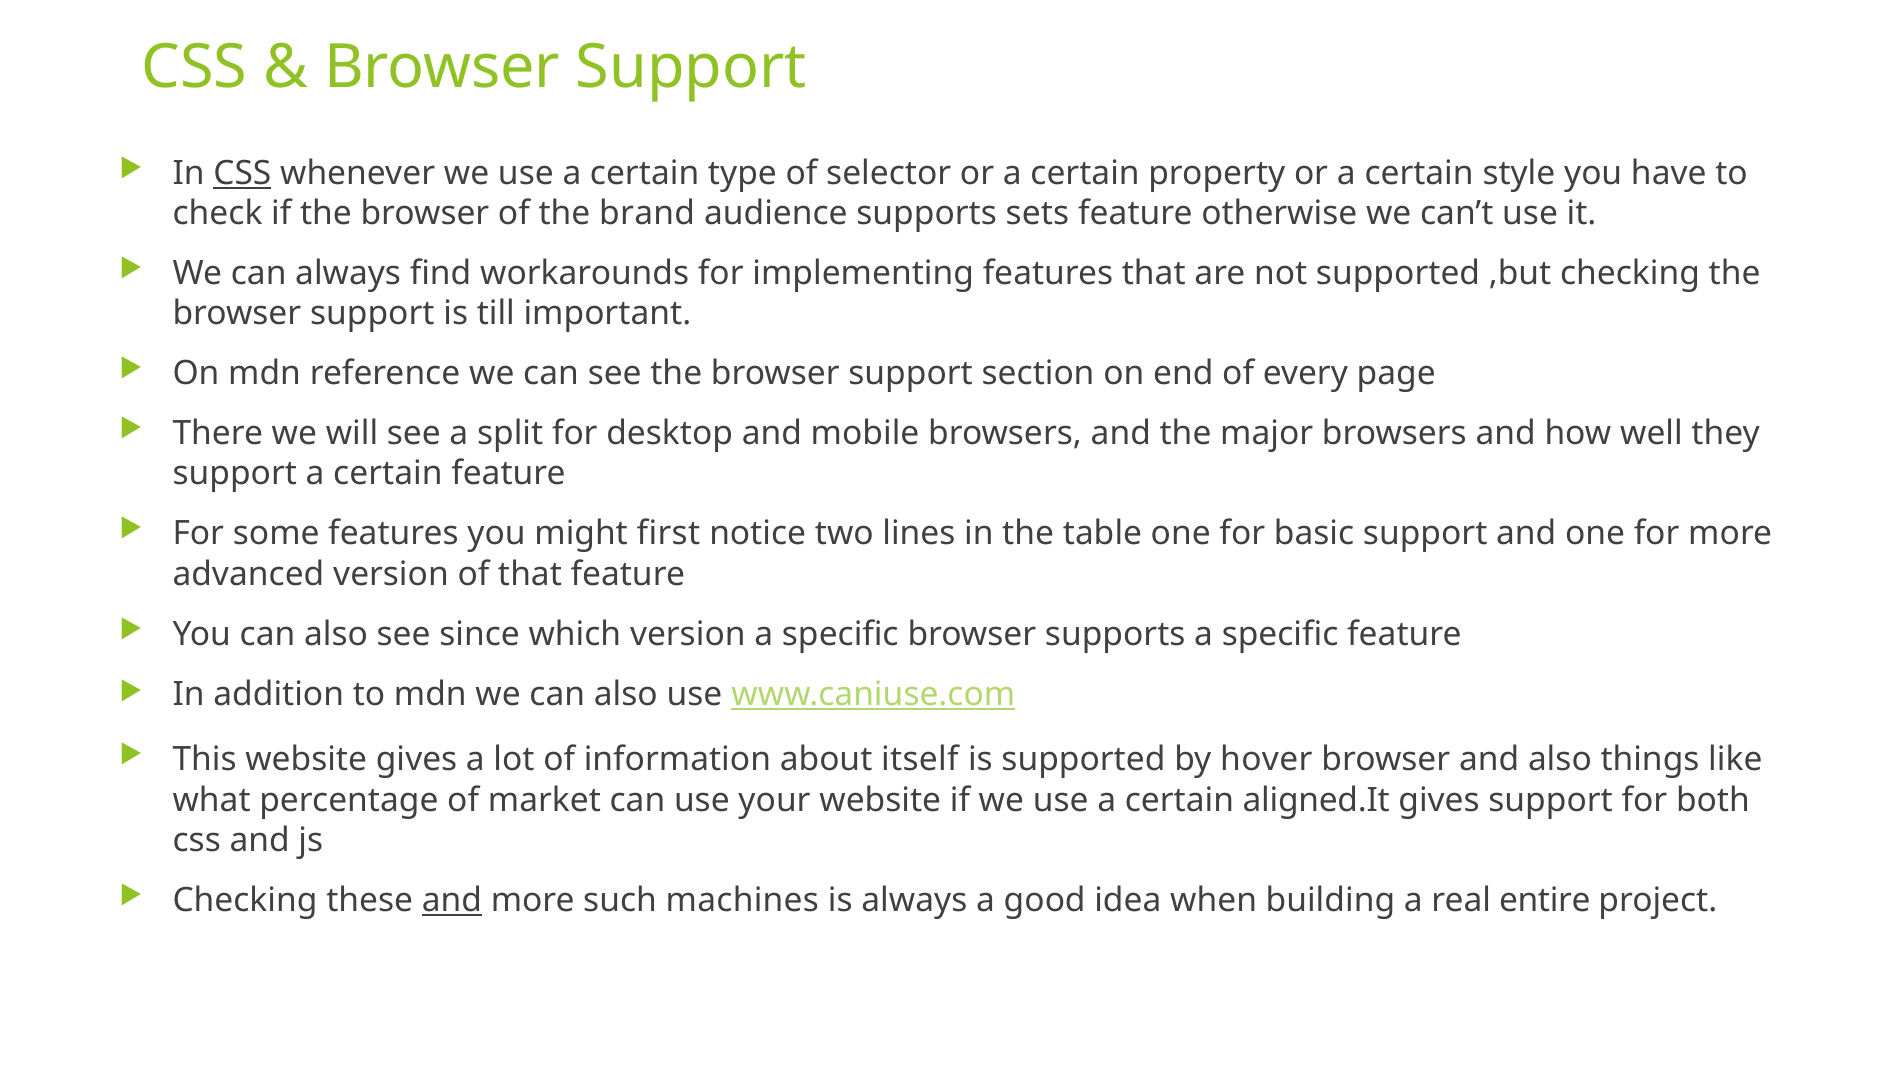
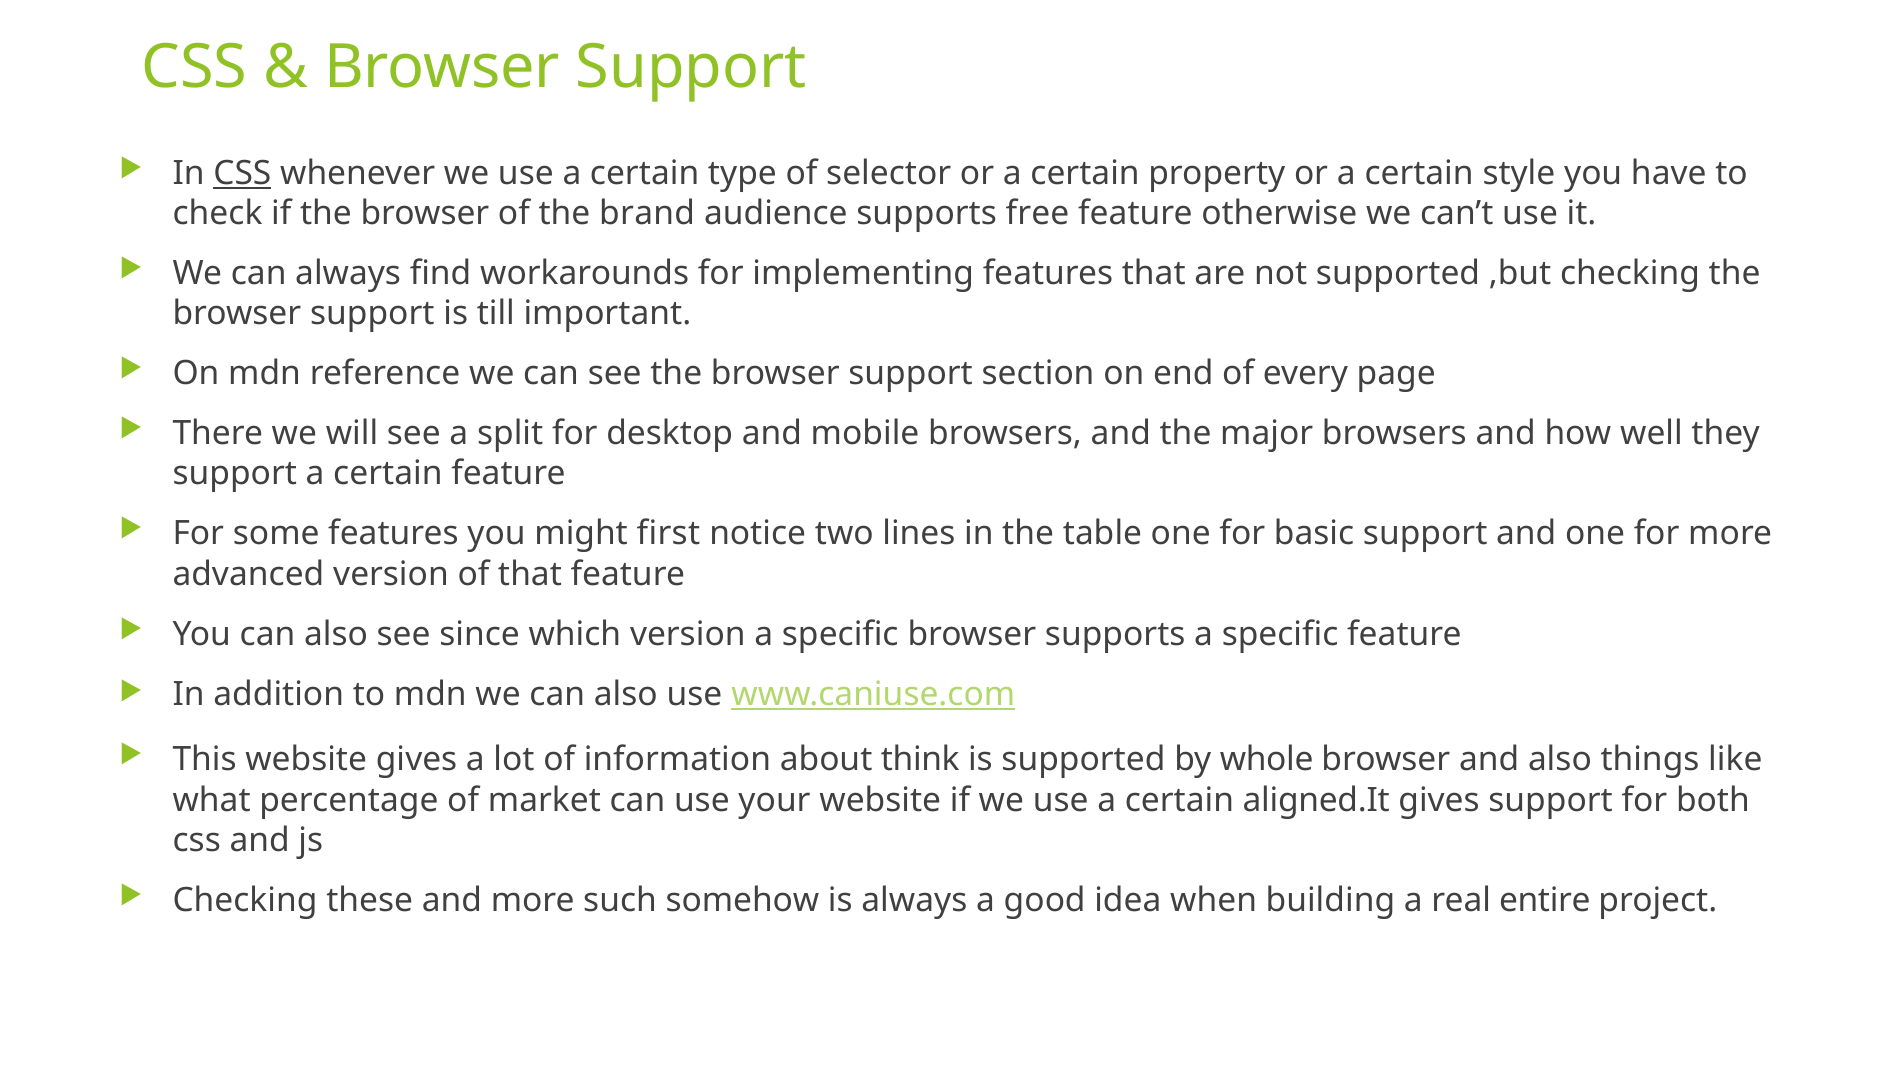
sets: sets -> free (1037, 213)
itself: itself -> think (920, 760)
hover: hover -> whole (1267, 760)
and underline: present -> none (452, 900)
machines: machines -> somehow (743, 900)
